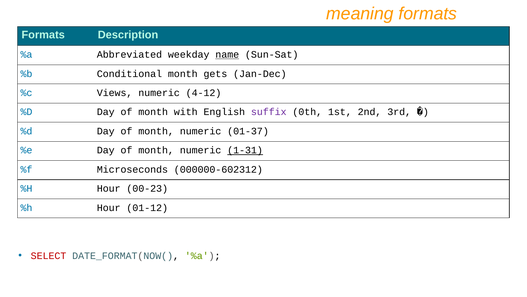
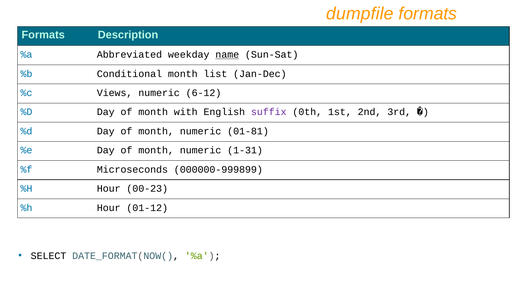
meaning: meaning -> dumpfile (360, 14)
gets: gets -> list (215, 74)
4-12: 4-12 -> 6-12 (204, 93)
01-37: 01-37 -> 01-81 (248, 131)
1-31 underline: present -> none (245, 150)
000000-602312: 000000-602312 -> 000000-999899 (218, 169)
SELECT colour: red -> black (49, 255)
